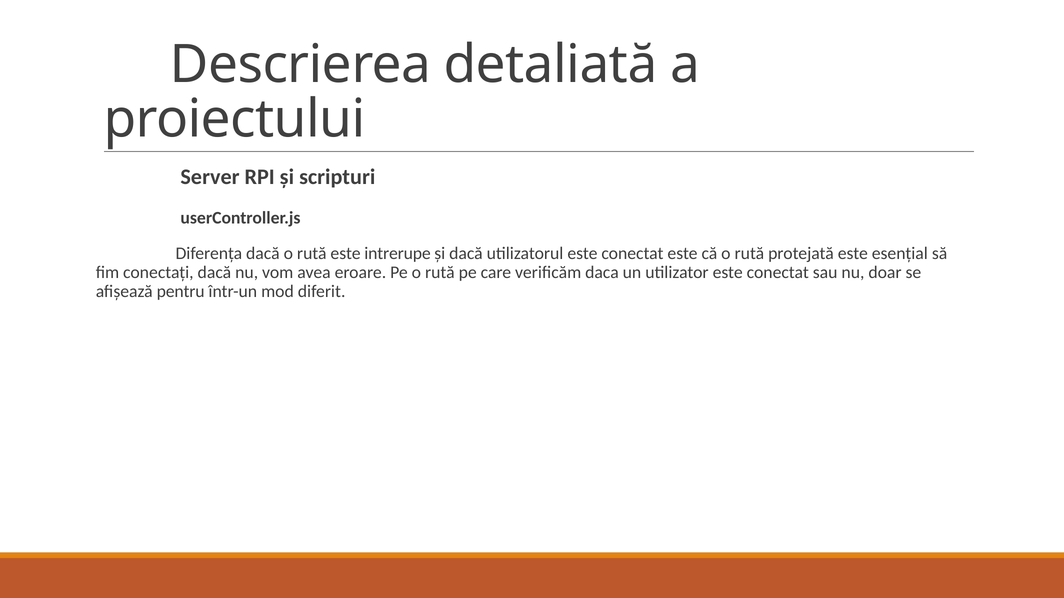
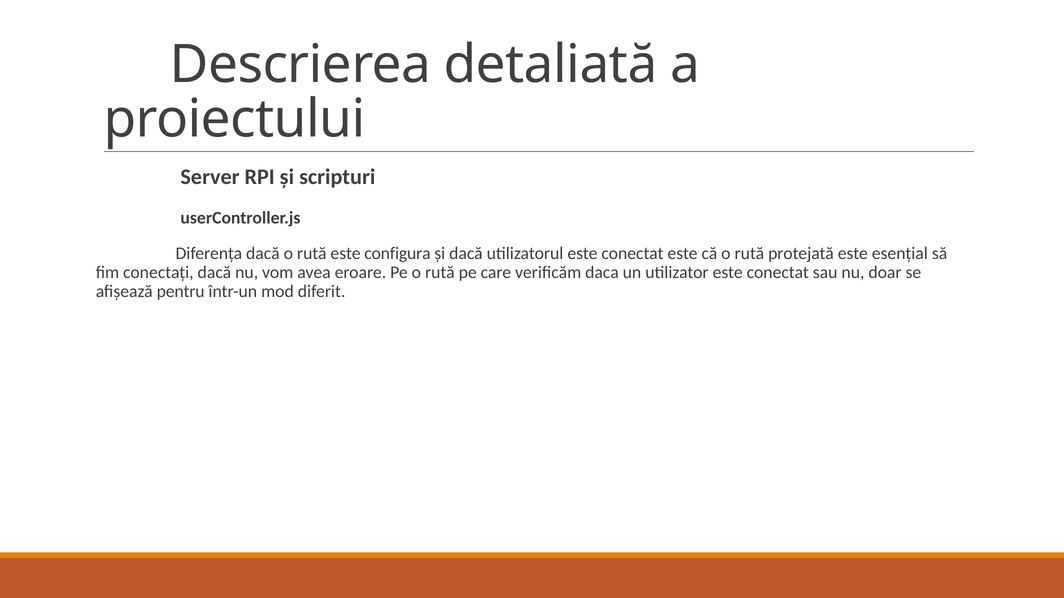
intrerupe: intrerupe -> configura (397, 253)
